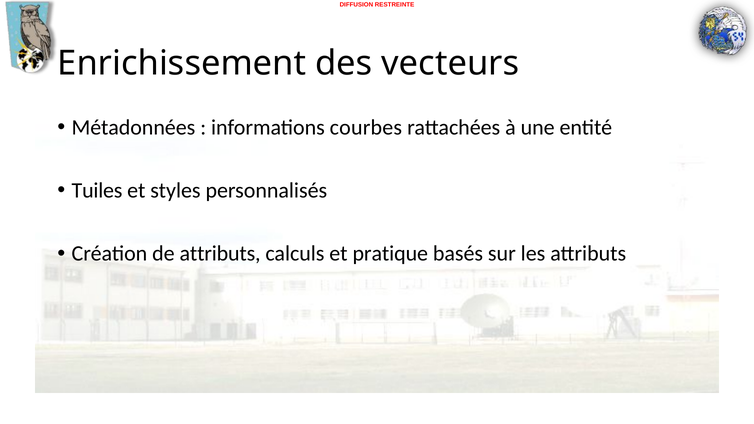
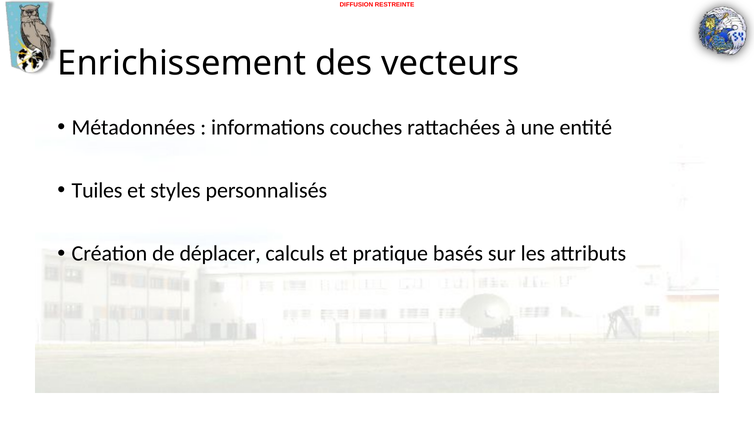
courbes: courbes -> couches (366, 127)
de attributs: attributs -> déplacer (220, 254)
